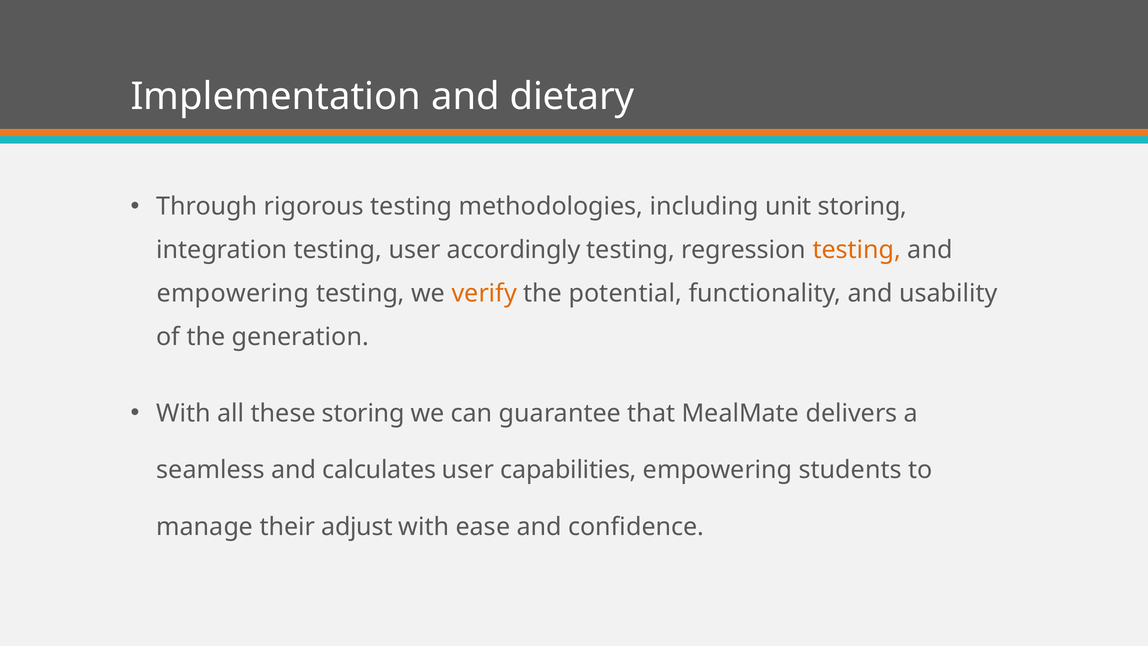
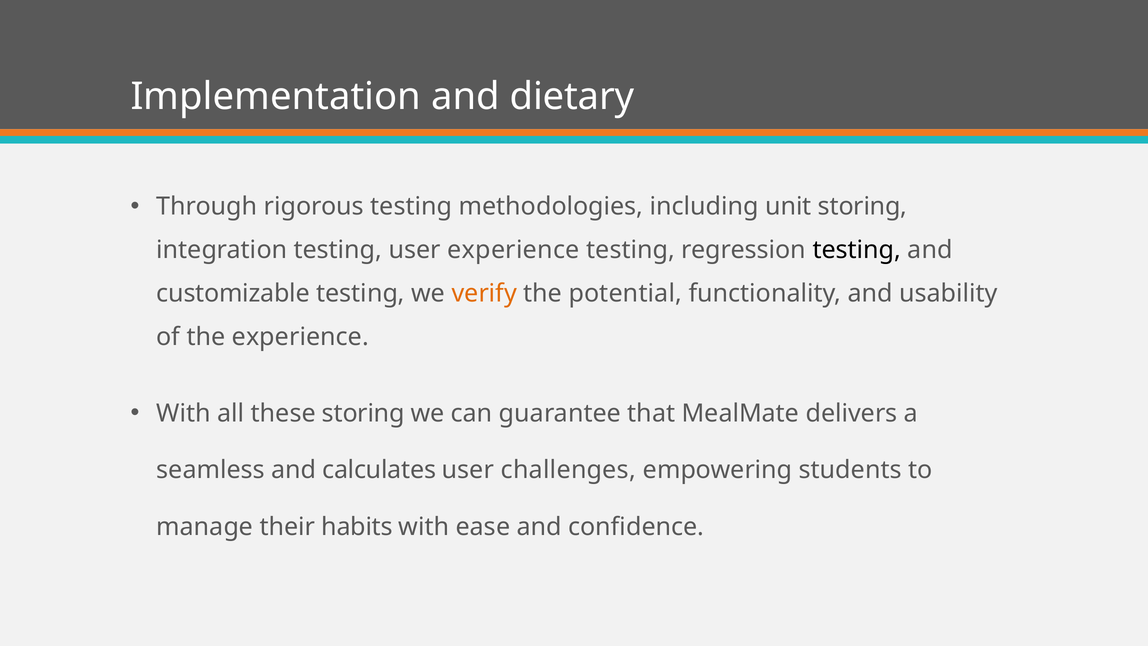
user accordingly: accordingly -> experience (513, 250)
testing colour: orange -> black (857, 250)
empowering: empowering -> customizable (233, 293)
the generation: generation -> experience (300, 337)
capabilities: capabilities -> challenges (568, 470)
adjust: adjust -> habits (357, 527)
